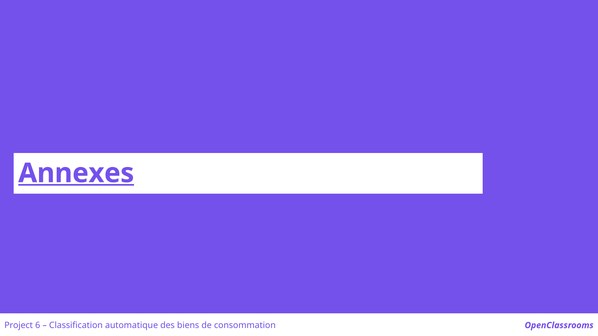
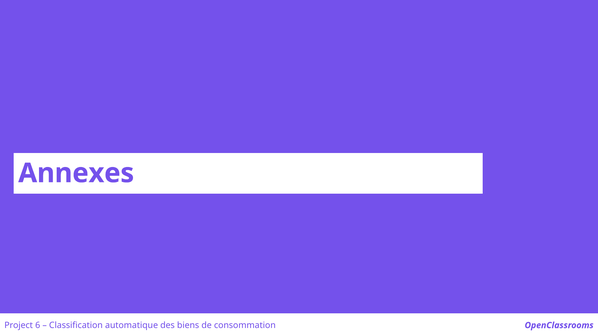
Annexes underline: present -> none (76, 173)
